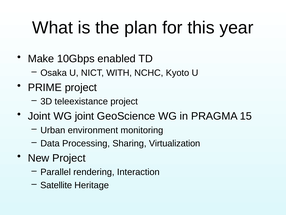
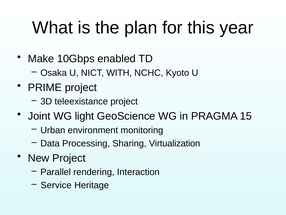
WG joint: joint -> light (84, 116)
Satellite: Satellite -> Service (56, 185)
